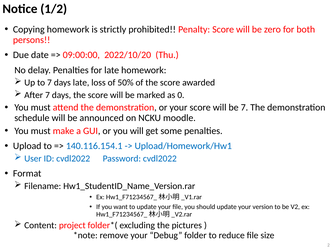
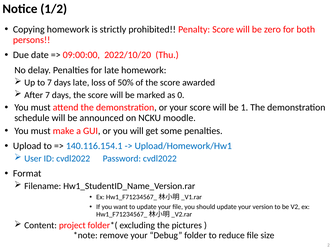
be 7: 7 -> 1 (244, 107)
